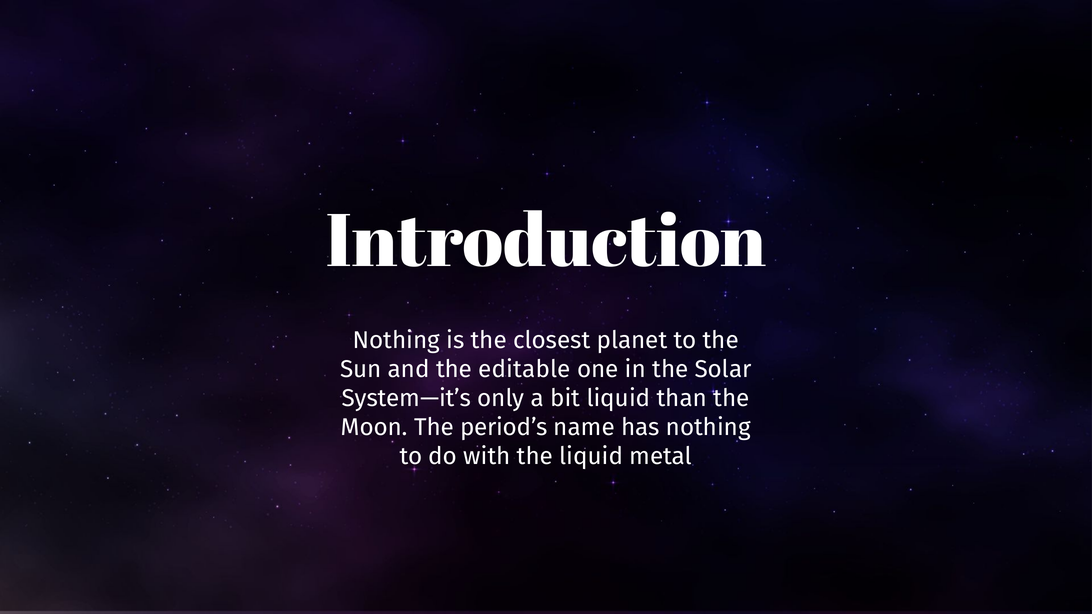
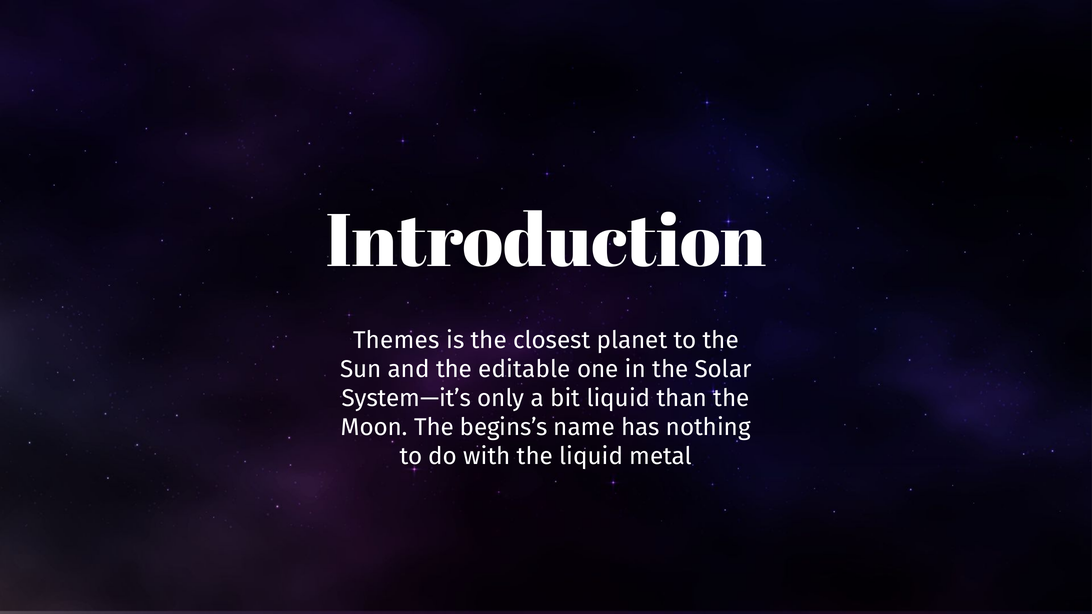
Nothing: Nothing -> Themes (396, 340)
period’s: period’s -> begins’s (504, 428)
